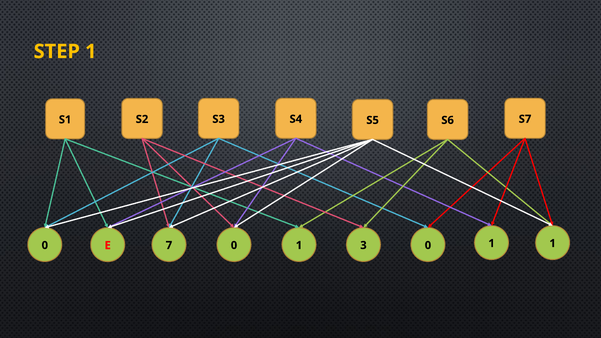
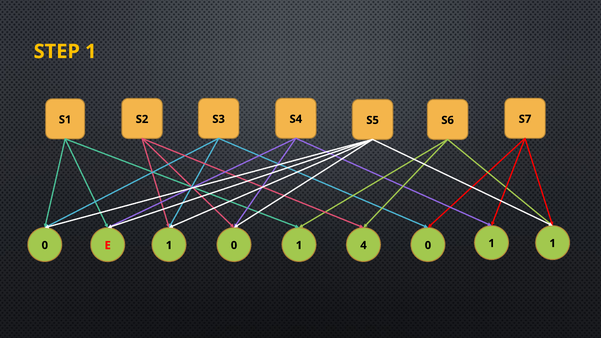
E 7: 7 -> 1 (169, 245)
3: 3 -> 4 (363, 245)
